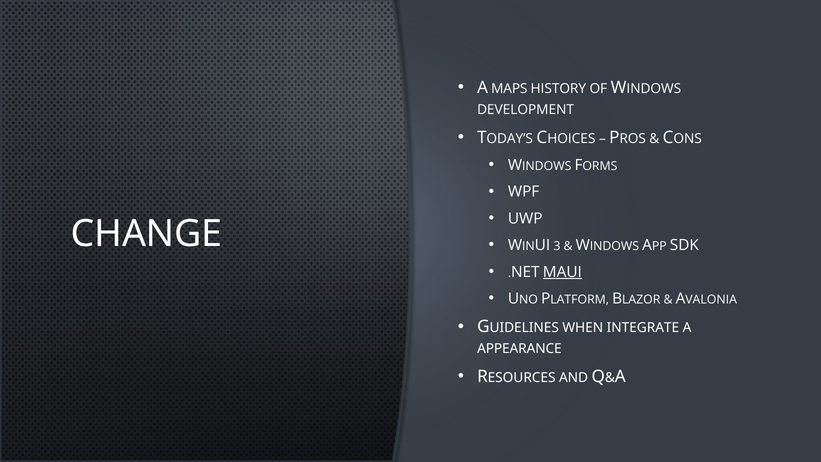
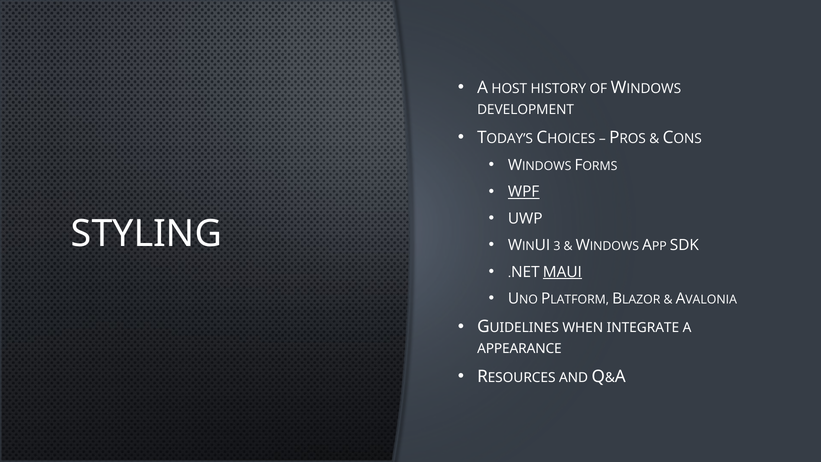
MAPS: MAPS -> HOST (509, 89)
WPF underline: none -> present (524, 192)
CHANGE: CHANGE -> STYLING (146, 234)
